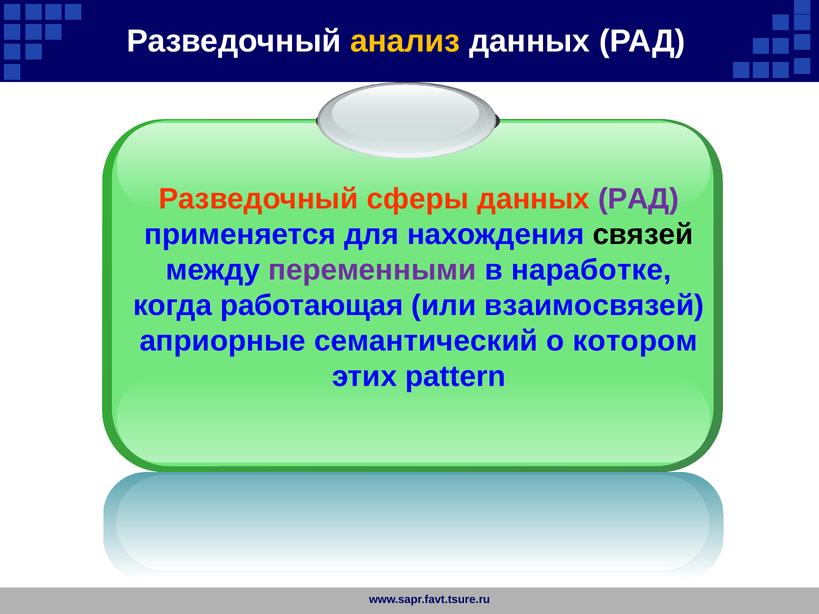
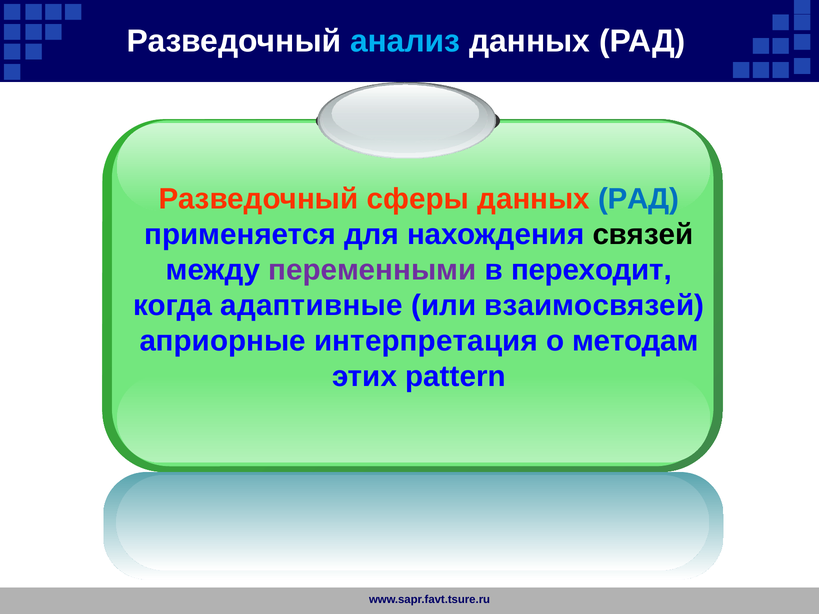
анализ colour: yellow -> light blue (405, 41)
РАД colour: purple -> blue (639, 199)
наработке: наработке -> переходит (591, 270)
работающая: работающая -> адаптивные (312, 306)
семантический: семантический -> интерпретация (426, 341)
котором: котором -> методам (635, 341)
